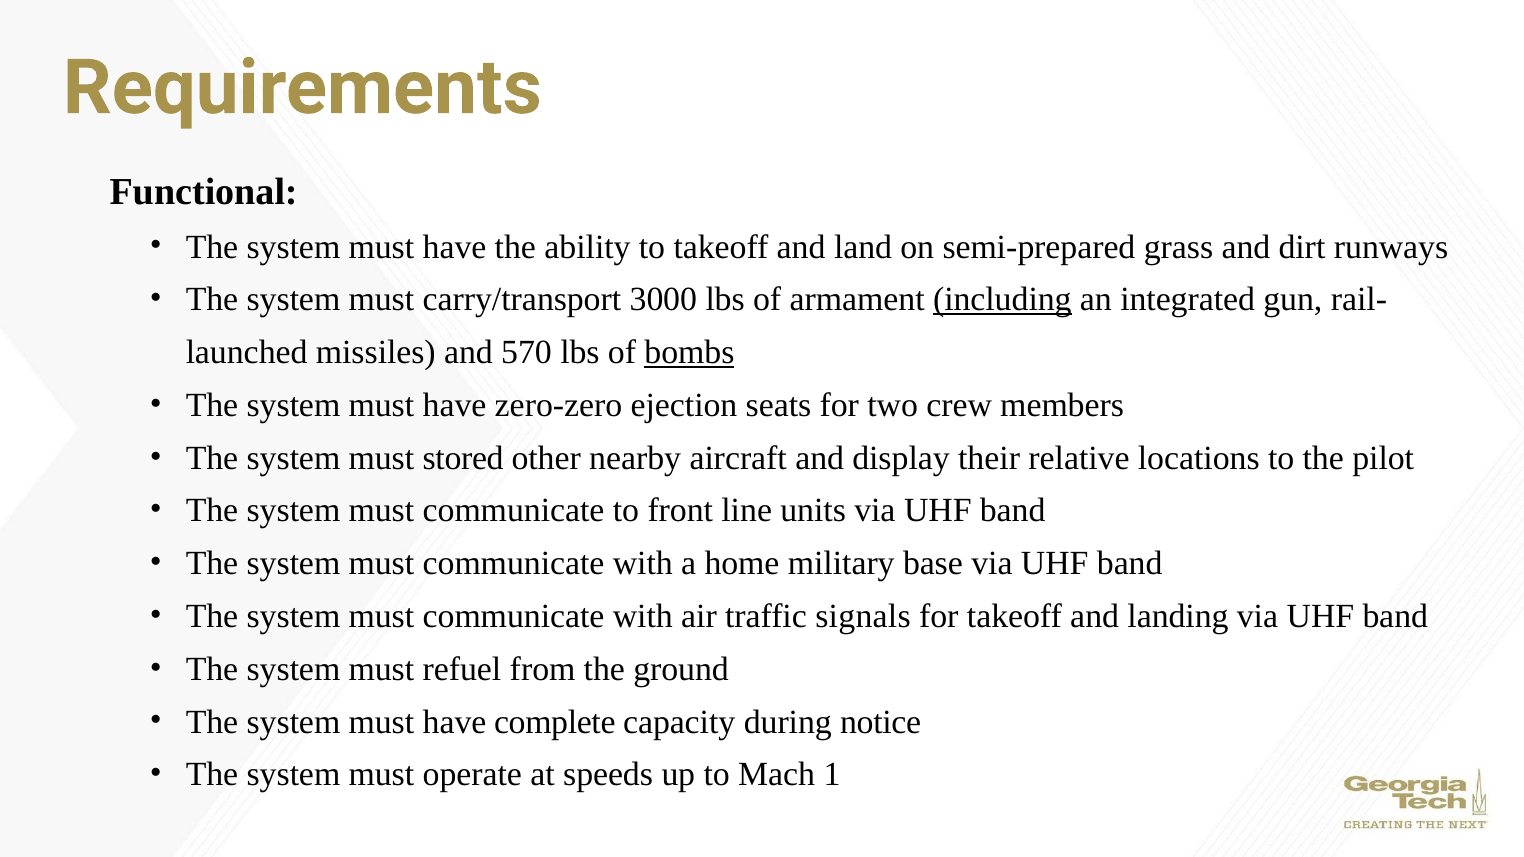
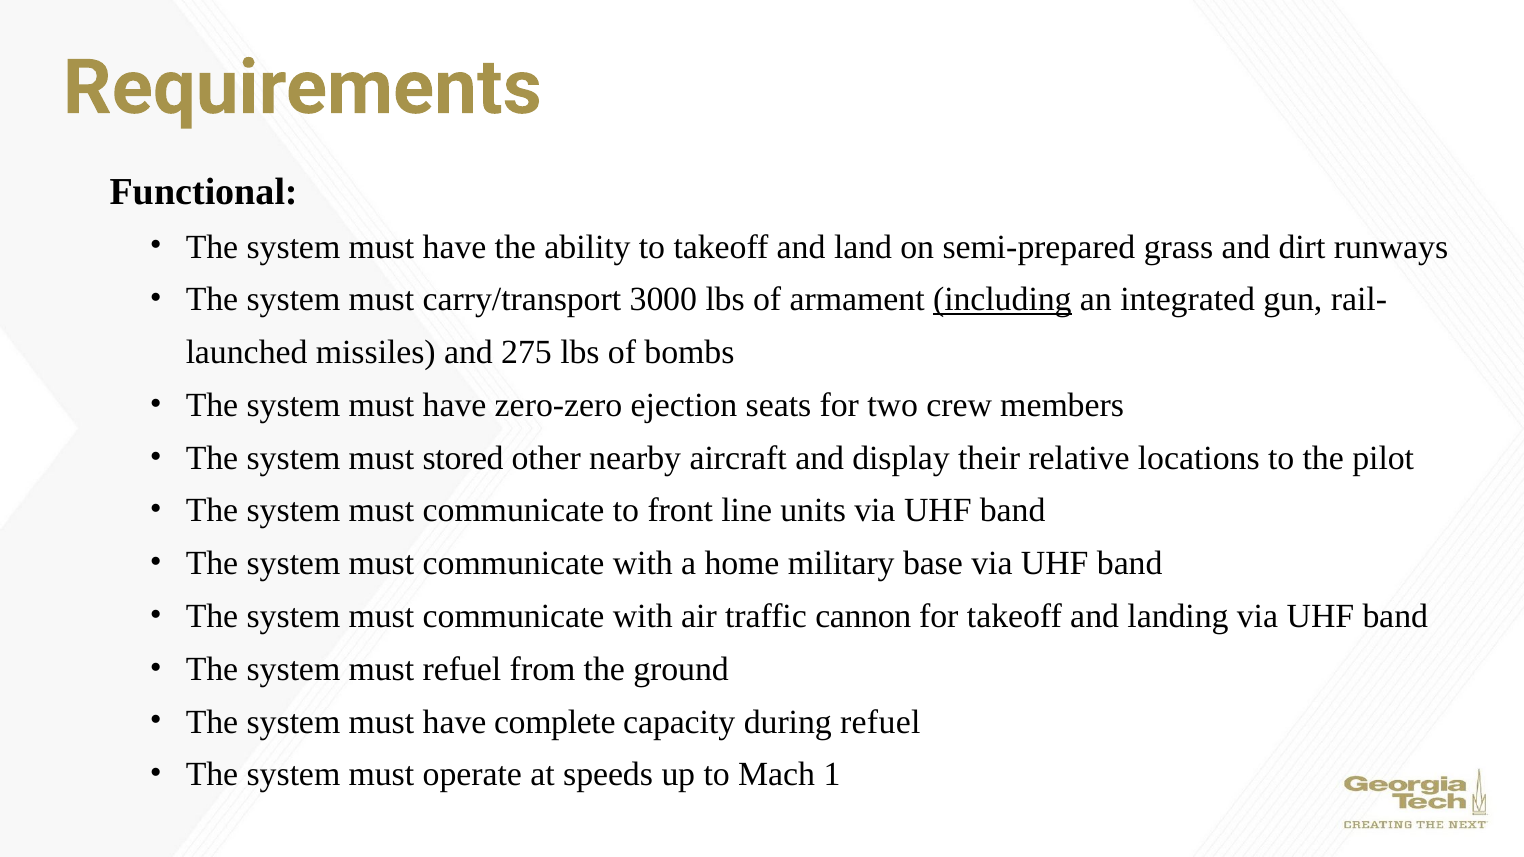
570: 570 -> 275 (527, 353)
bombs underline: present -> none (689, 353)
signals: signals -> cannon (863, 617)
during notice: notice -> refuel (880, 722)
